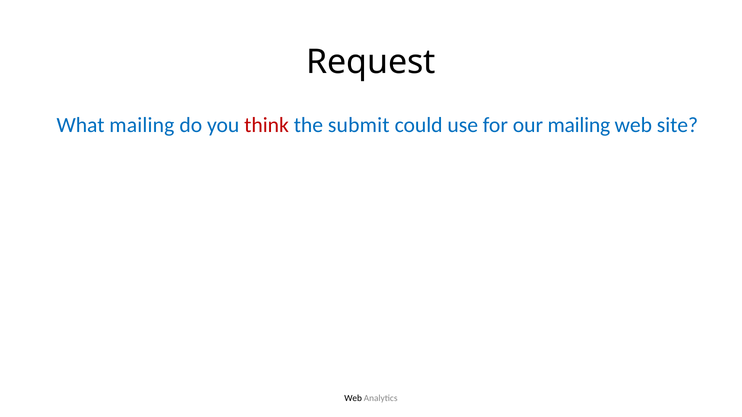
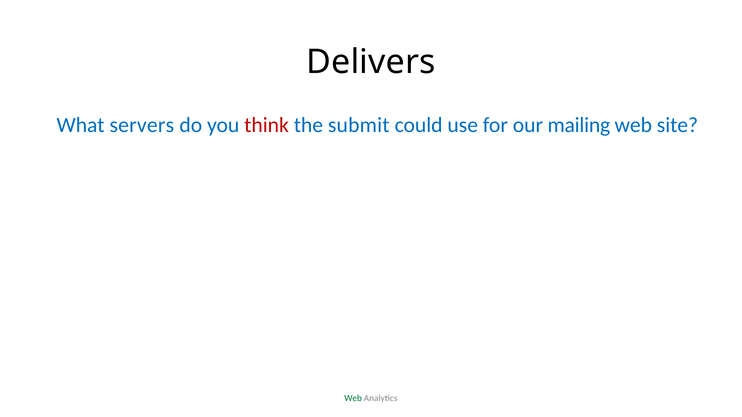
Request: Request -> Delivers (371, 62)
What mailing: mailing -> servers (142, 125)
Web colour: black -> green (353, 399)
